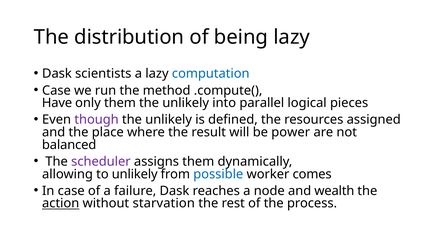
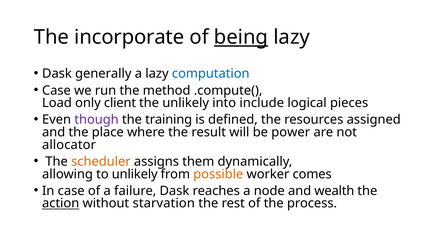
distribution: distribution -> incorporate (129, 37)
being underline: none -> present (241, 37)
scientists: scientists -> generally (103, 74)
Have: Have -> Load (57, 103)
only them: them -> client (120, 103)
parallel: parallel -> include (262, 103)
unlikely: unlikely -> training (169, 120)
balanced: balanced -> allocator (69, 145)
scheduler colour: purple -> orange (101, 162)
possible colour: blue -> orange (218, 174)
